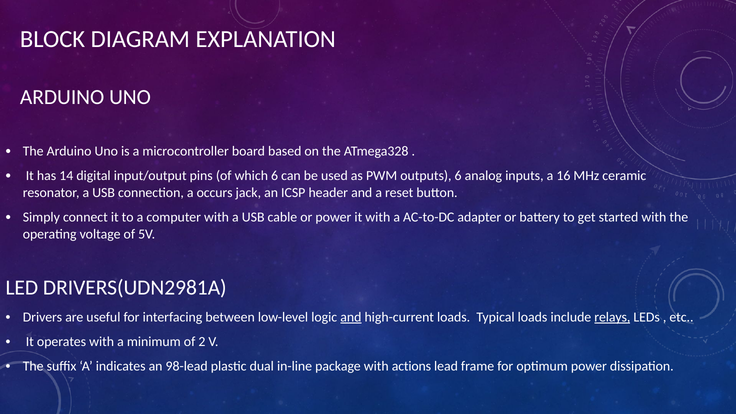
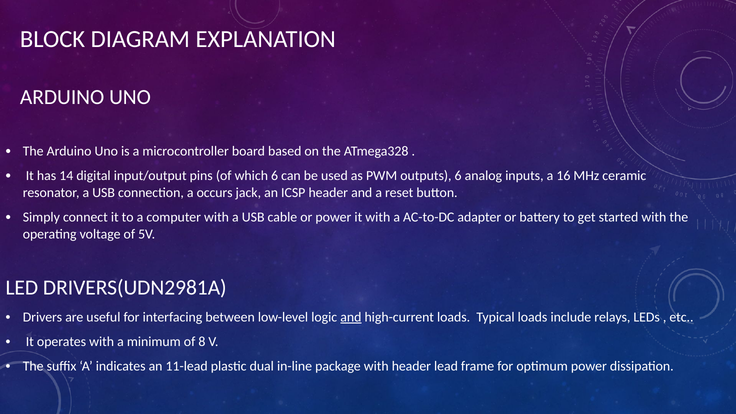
relays underline: present -> none (612, 317)
2: 2 -> 8 (202, 341)
98-lead: 98-lead -> 11-lead (187, 366)
with actions: actions -> header (411, 366)
